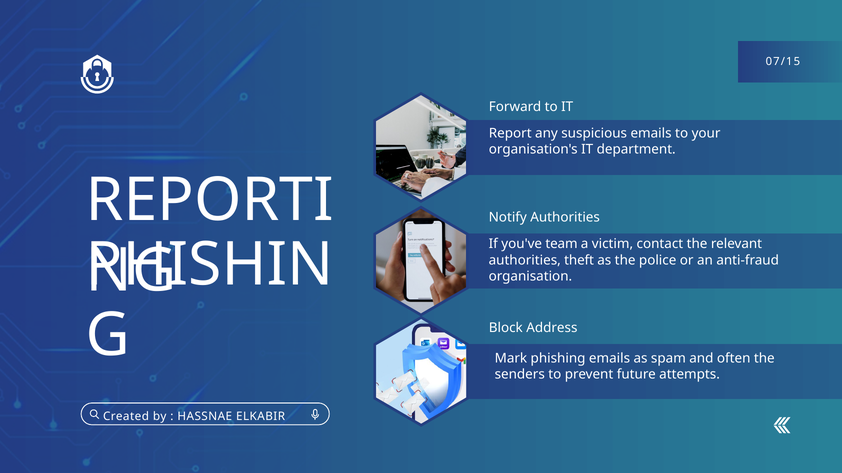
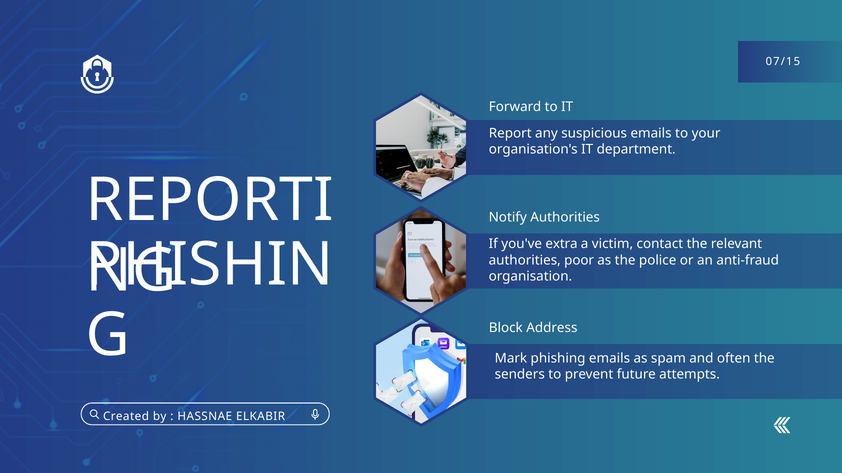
team: team -> extra (562, 244)
theft: theft -> poor (579, 260)
